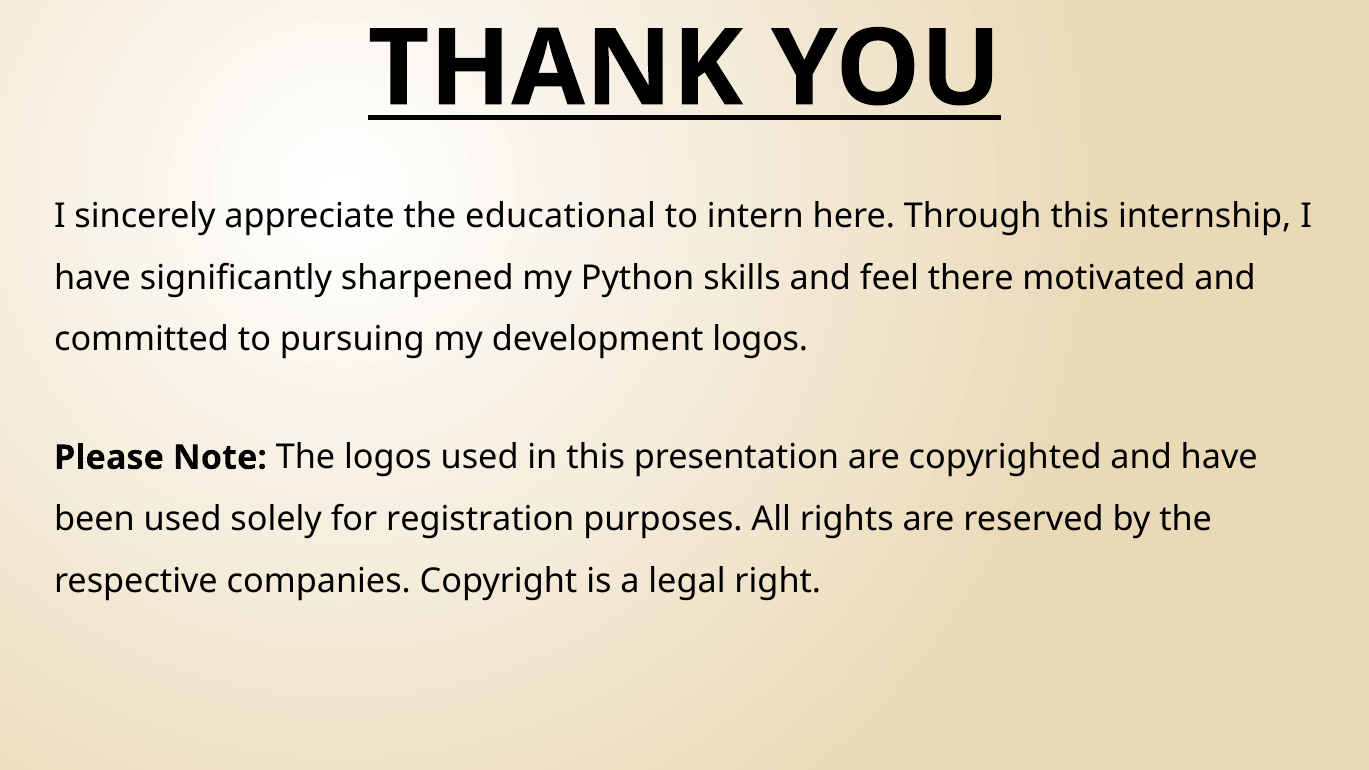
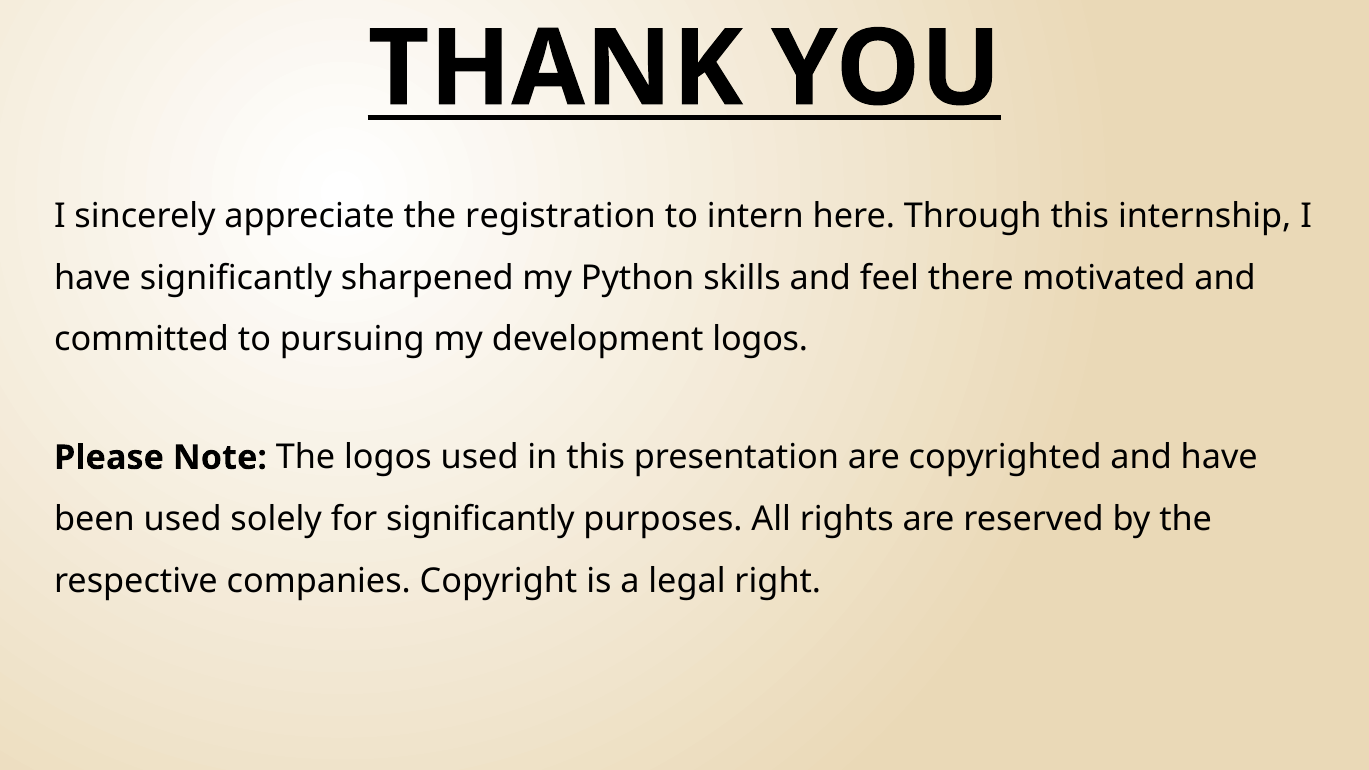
educational: educational -> registration (561, 216)
for registration: registration -> significantly (480, 519)
